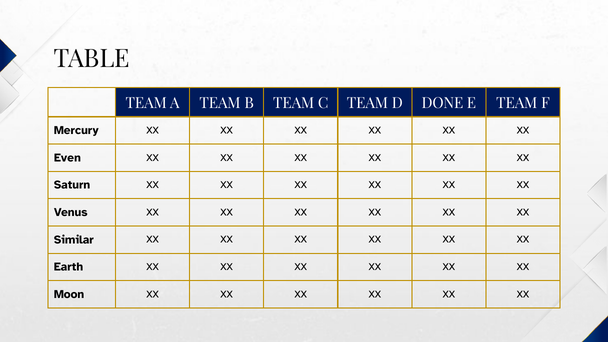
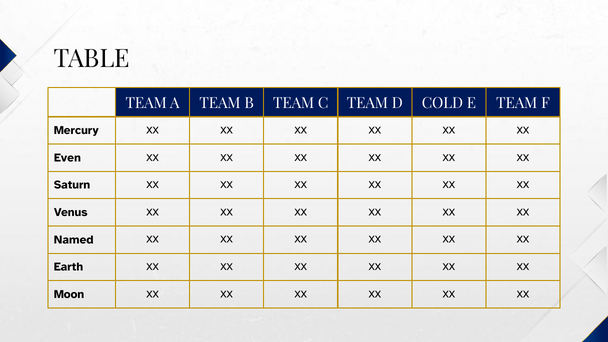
DONE: DONE -> COLD (442, 103)
Similar: Similar -> Named (74, 240)
